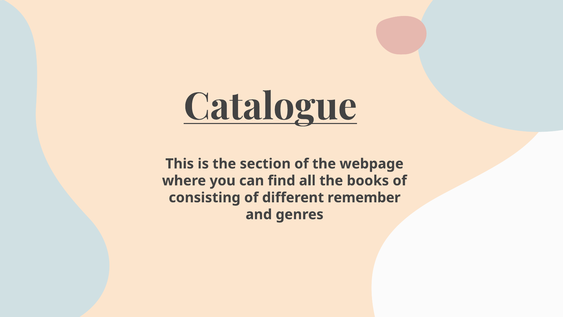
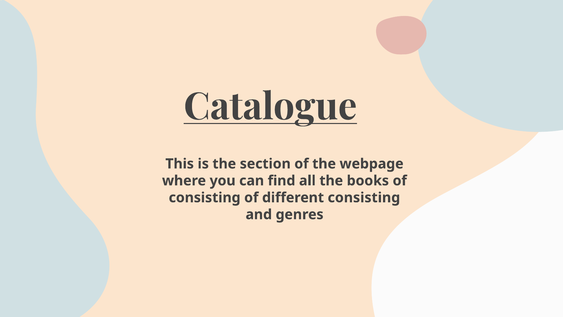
different remember: remember -> consisting (364, 197)
